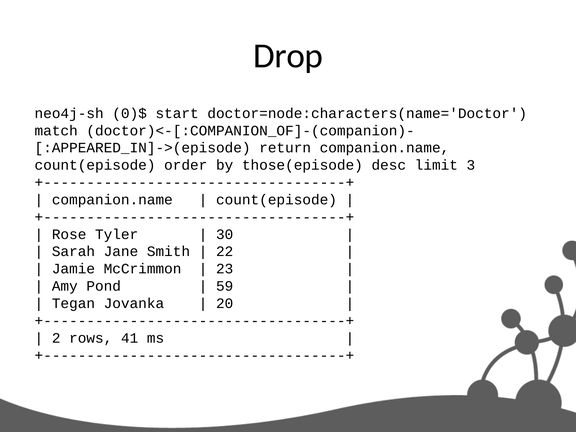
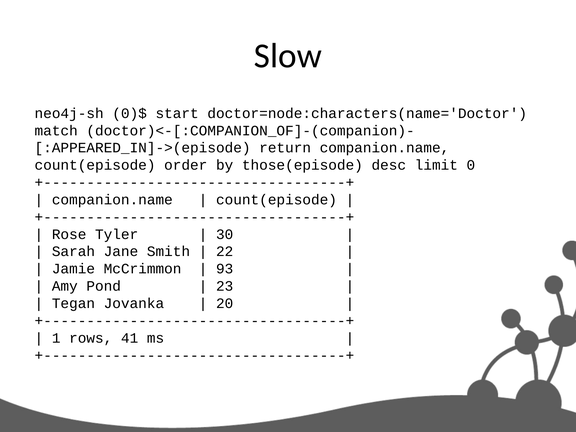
Drop: Drop -> Slow (288, 56)
3: 3 -> 0 (471, 165)
23: 23 -> 93 (225, 269)
59: 59 -> 23 (225, 286)
2: 2 -> 1 (56, 338)
